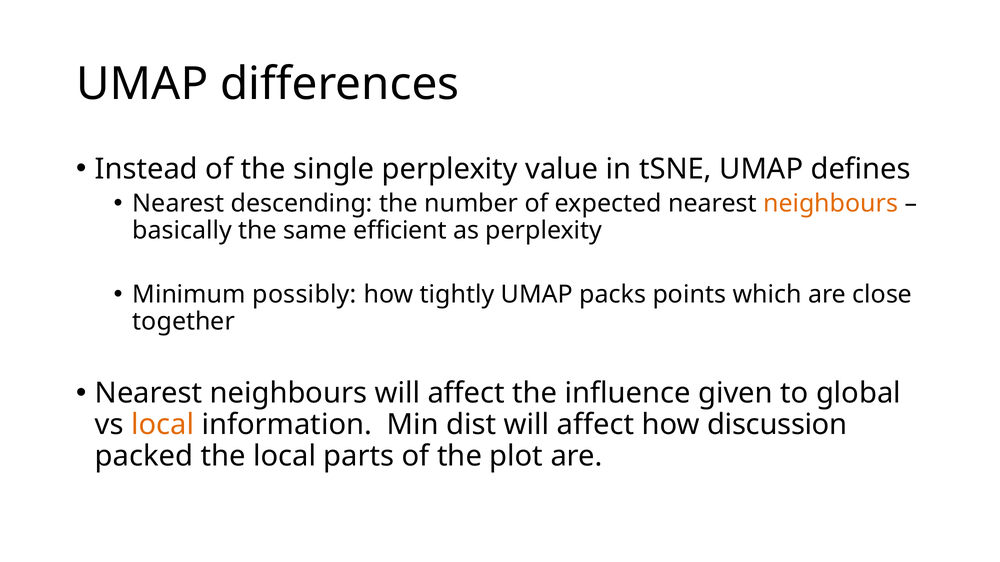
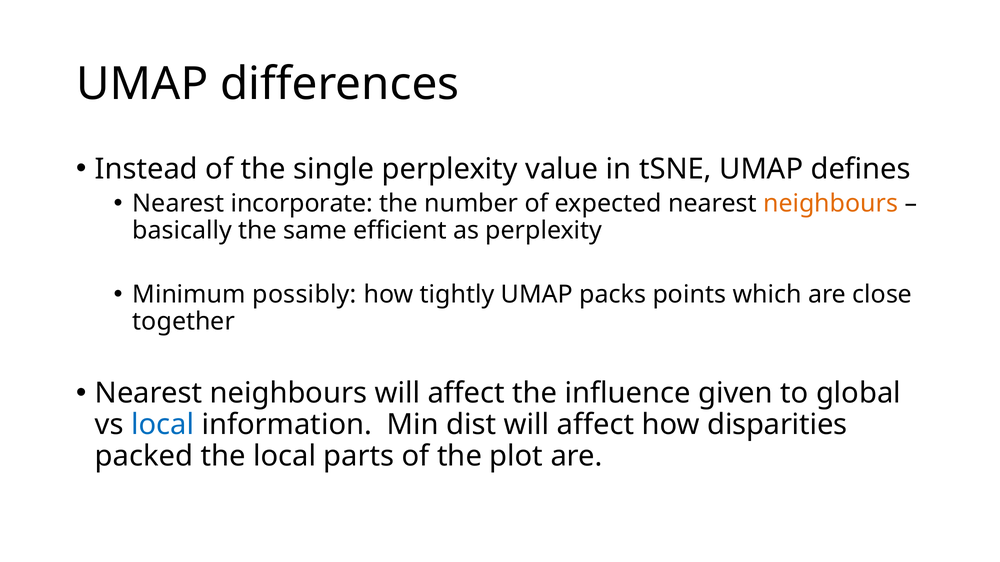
descending: descending -> incorporate (302, 204)
local colour: orange -> blue (163, 425)
discussion: discussion -> disparities (777, 425)
